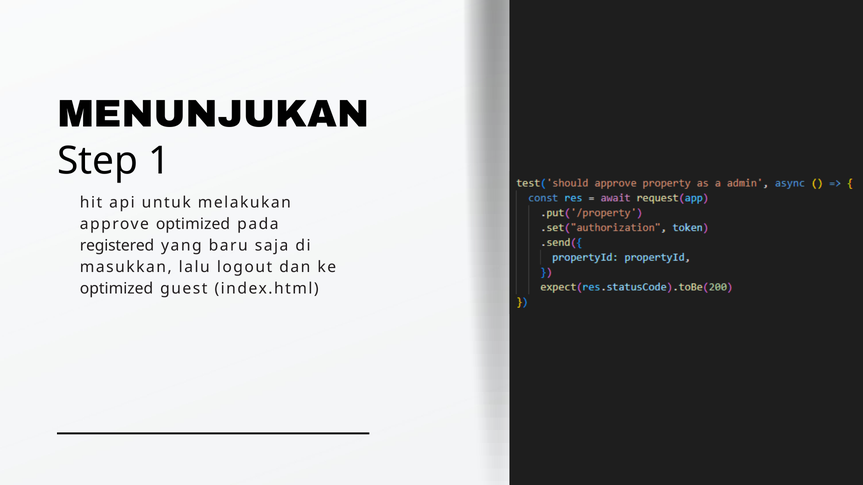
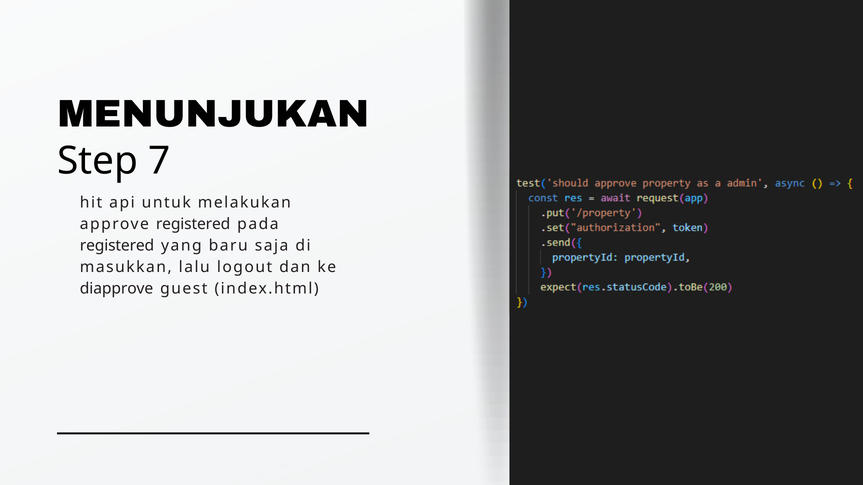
1: 1 -> 7 (159, 161)
approve optimized: optimized -> registered (193, 224)
optimized: optimized -> diapprove (117, 289)
